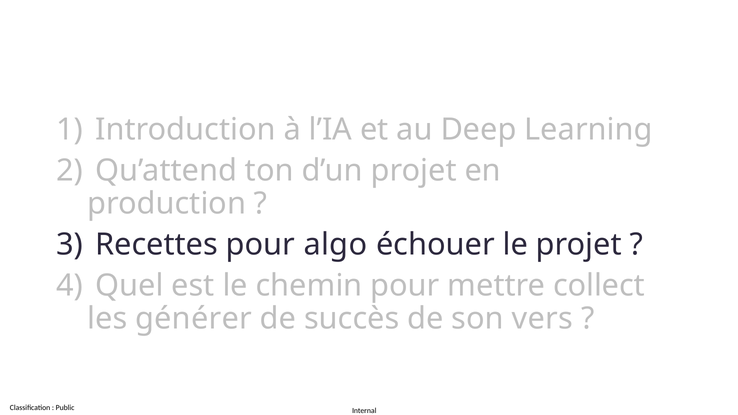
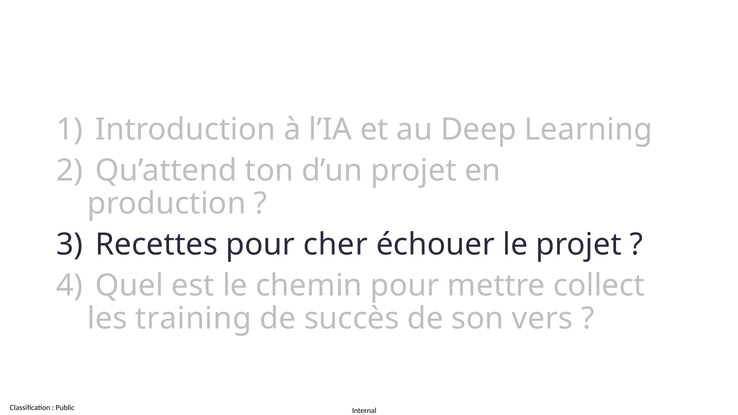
algo: algo -> cher (335, 245)
générer: générer -> training (193, 319)
